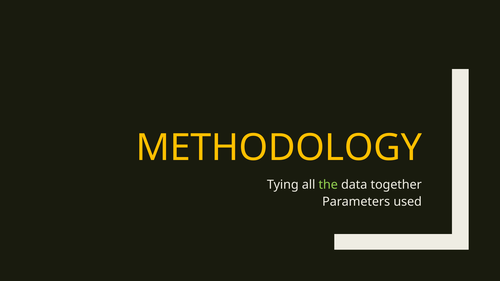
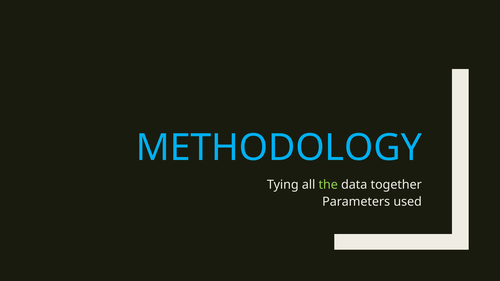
METHODOLOGY colour: yellow -> light blue (279, 148)
